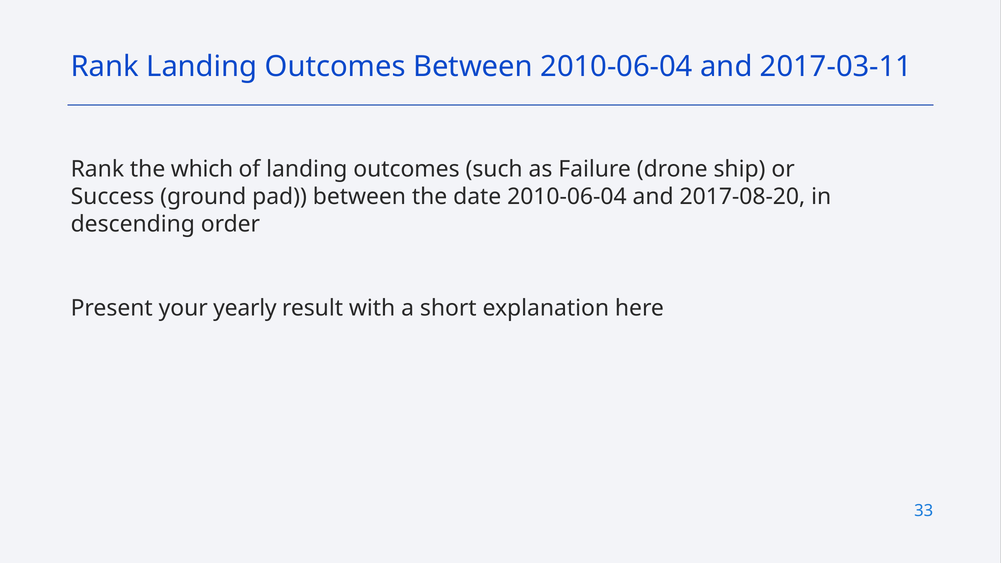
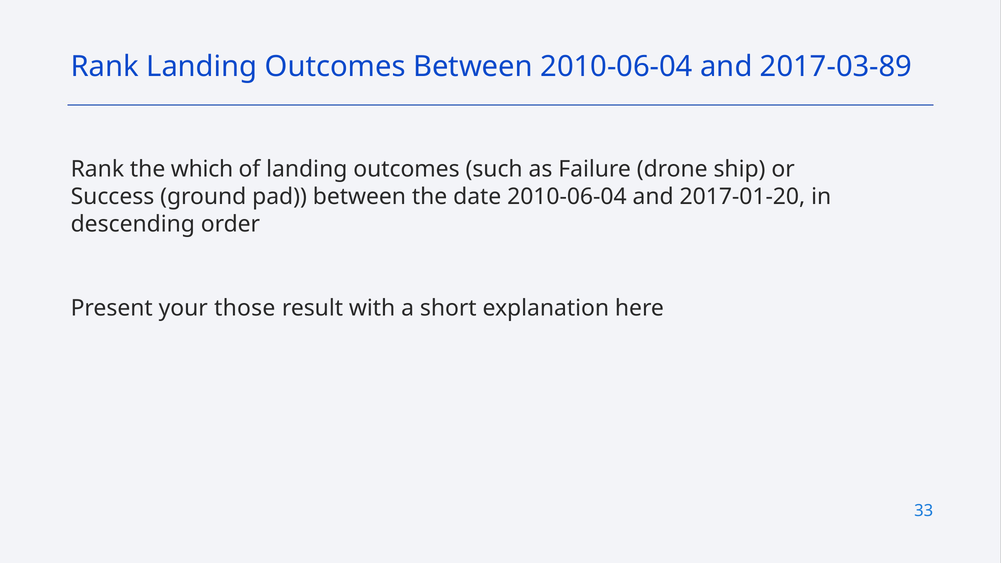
2017-03-11: 2017-03-11 -> 2017-03-89 (836, 67)
2017-08-20: 2017-08-20 -> 2017-01-20 (742, 197)
yearly: yearly -> those (245, 308)
